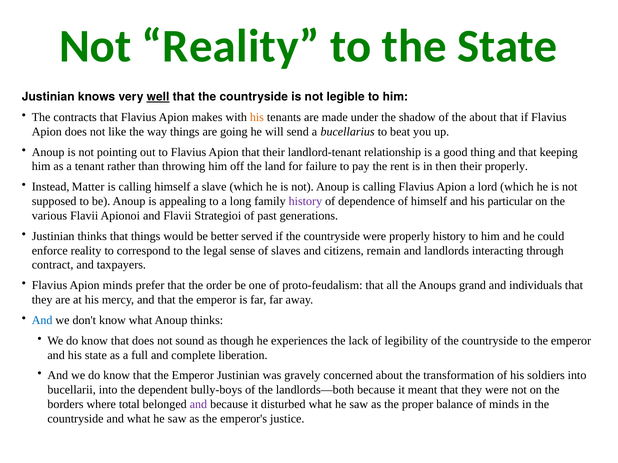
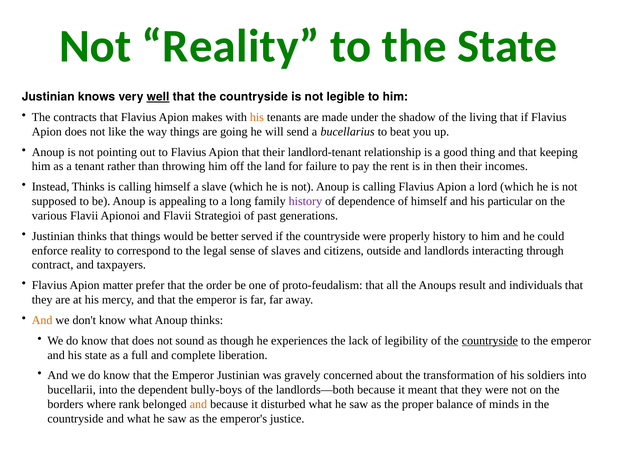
the about: about -> living (483, 117)
their properly: properly -> incomes (506, 167)
Instead Matter: Matter -> Thinks (88, 187)
remain: remain -> outside (384, 251)
Apion minds: minds -> matter (118, 286)
grand: grand -> result (472, 286)
And colour: blue -> orange (42, 321)
countryside underline: none -> present (490, 341)
total: total -> rank (129, 405)
and colour: purple -> orange (198, 405)
